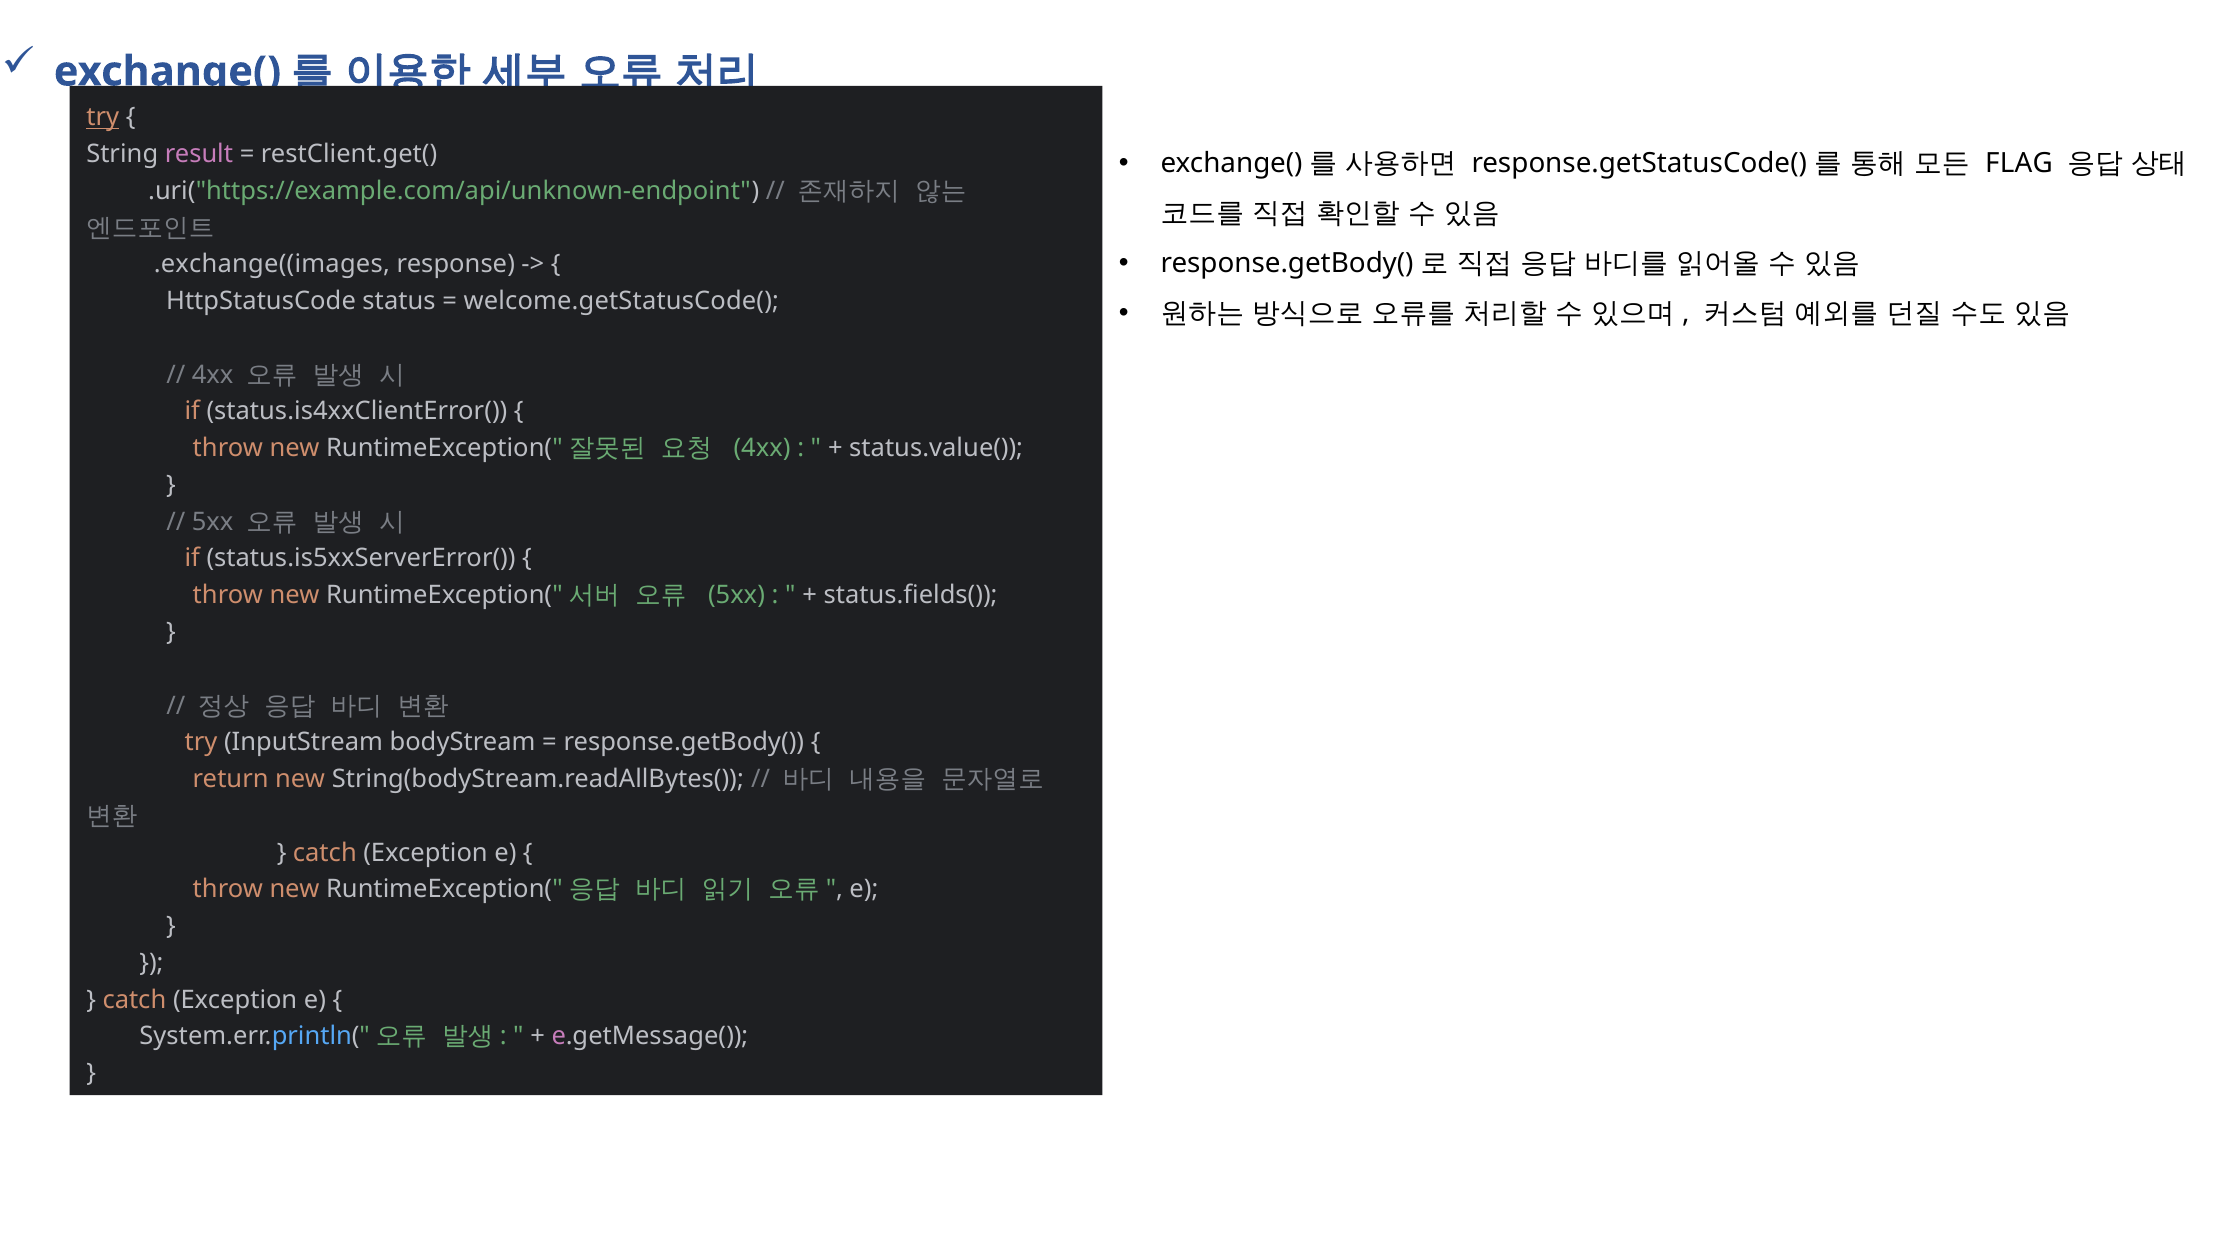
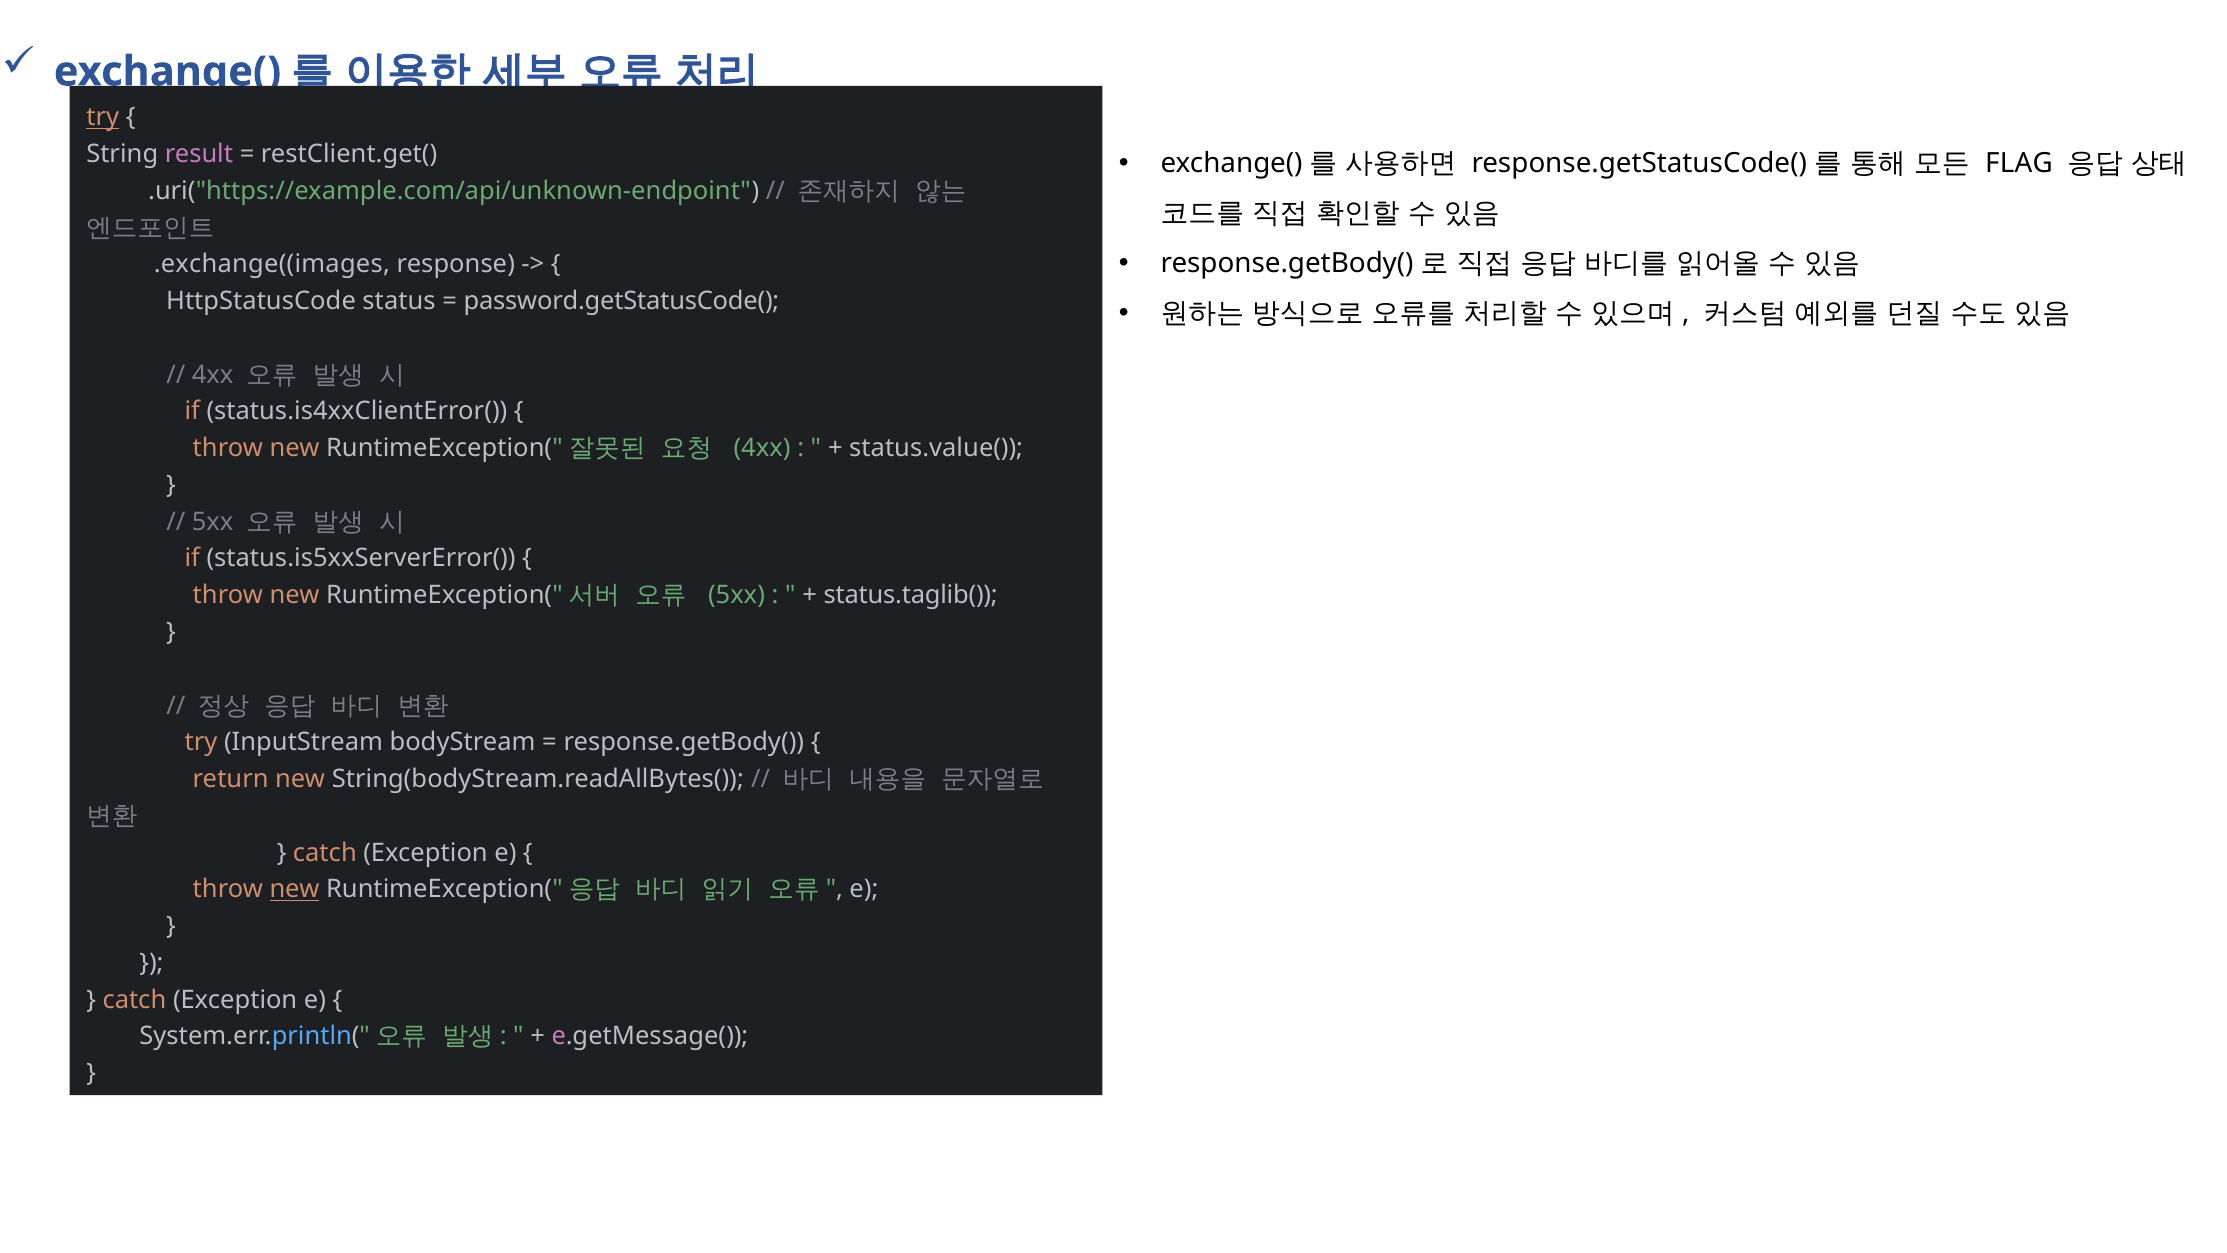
welcome.getStatusCode(: welcome.getStatusCode( -> password.getStatusCode( (621, 301)
status.fields(: status.fields( -> status.taglib( (911, 595)
new underline: none -> present (294, 889)
